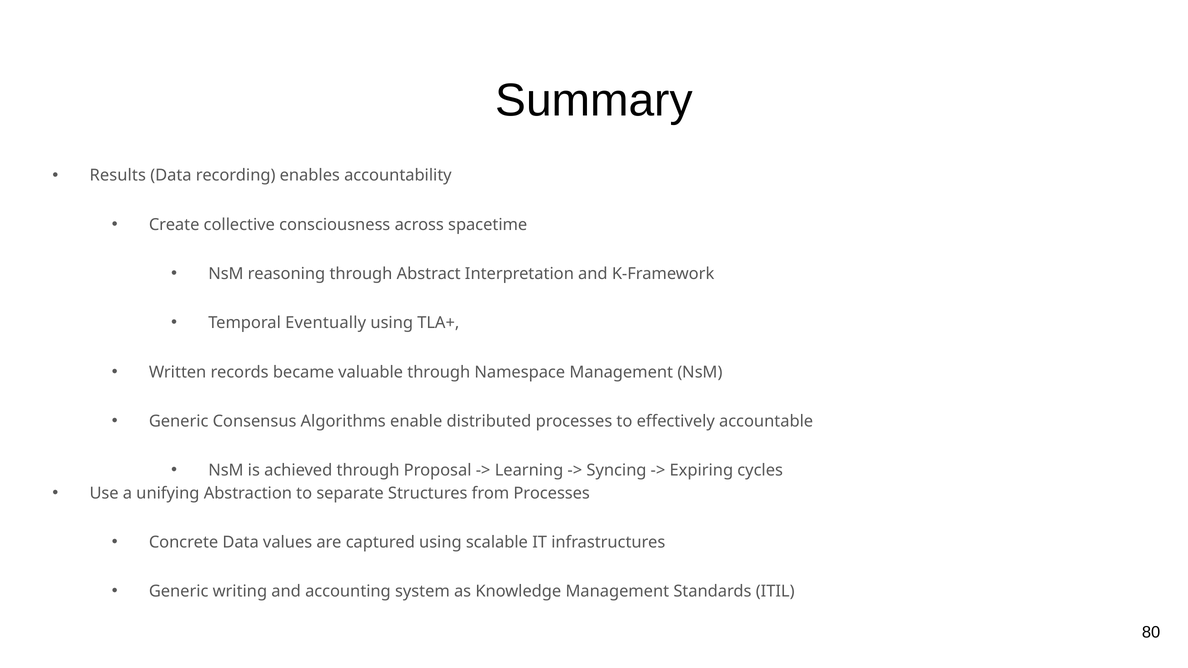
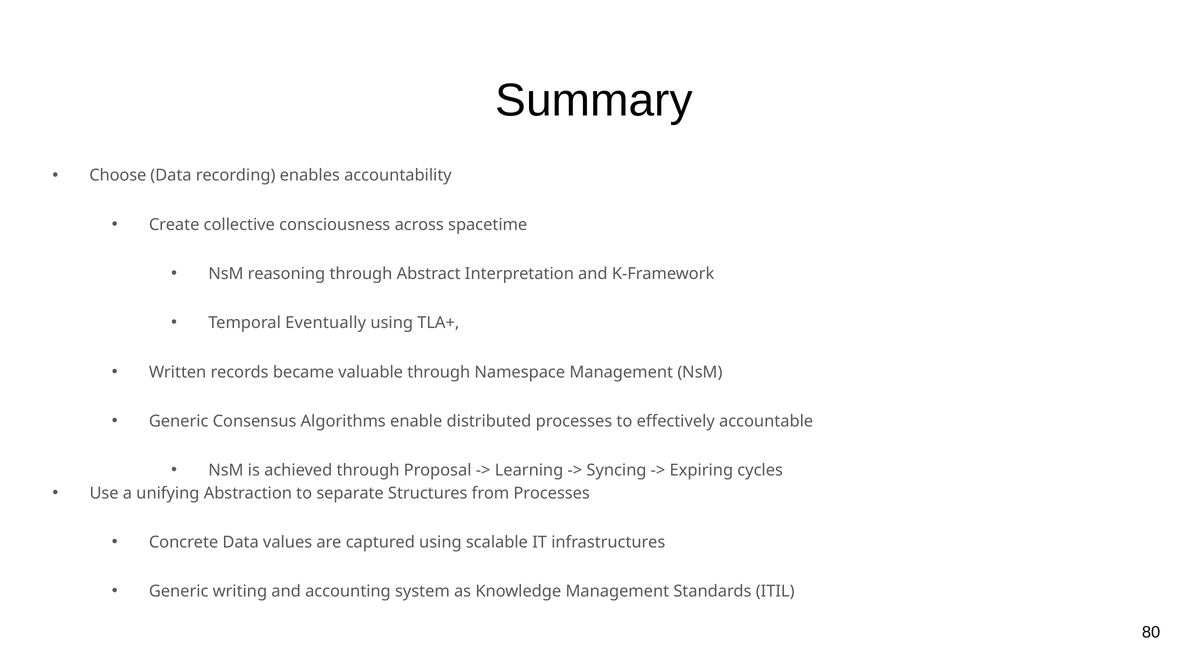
Results: Results -> Choose (118, 176)
